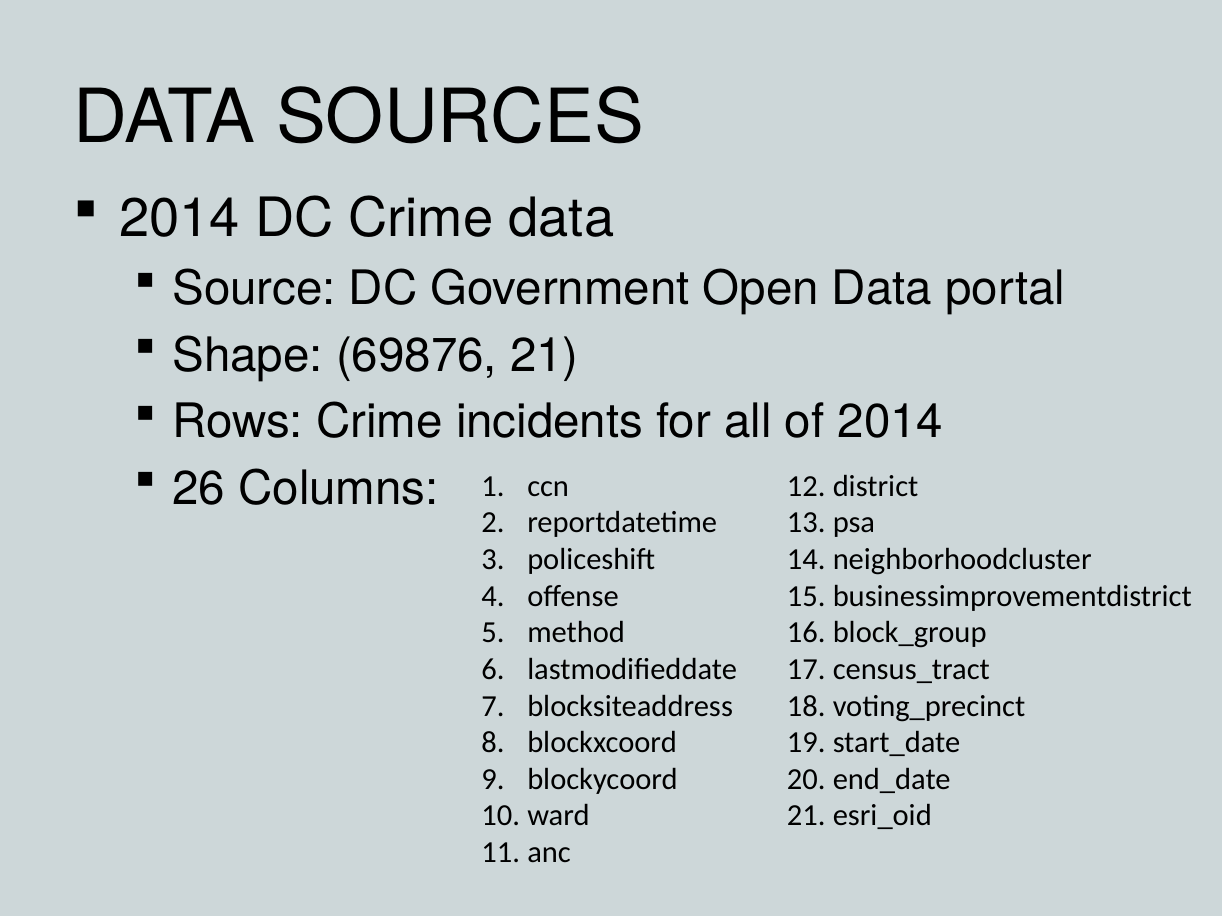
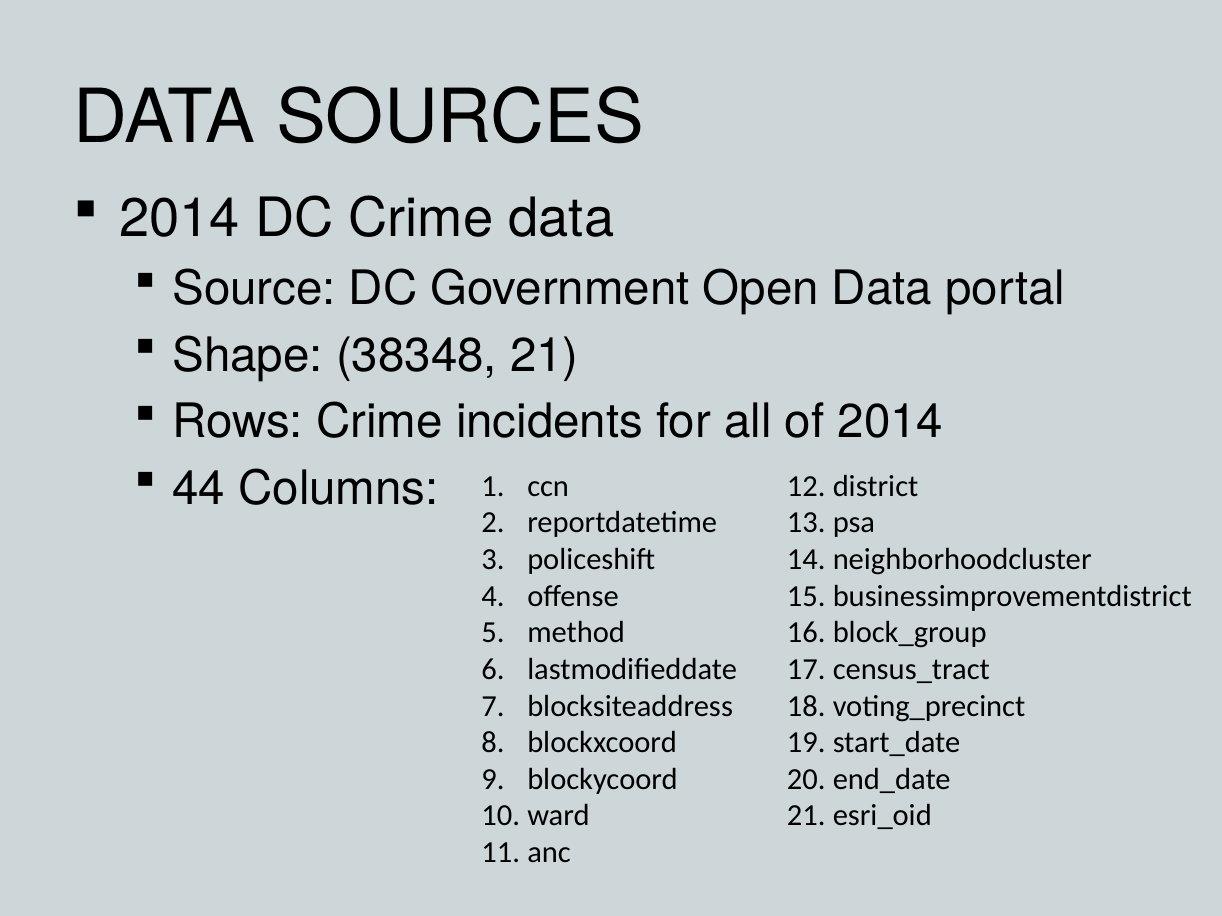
69876: 69876 -> 38348 (417, 356)
26: 26 -> 44 (199, 489)
